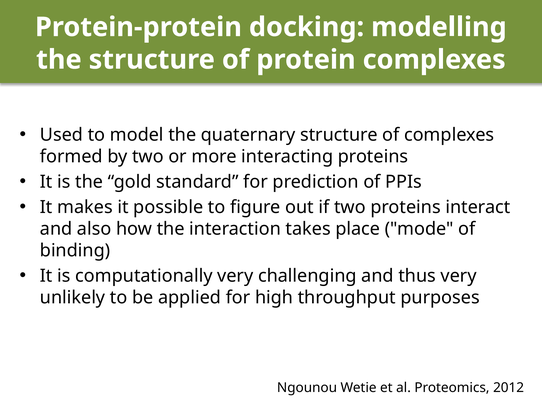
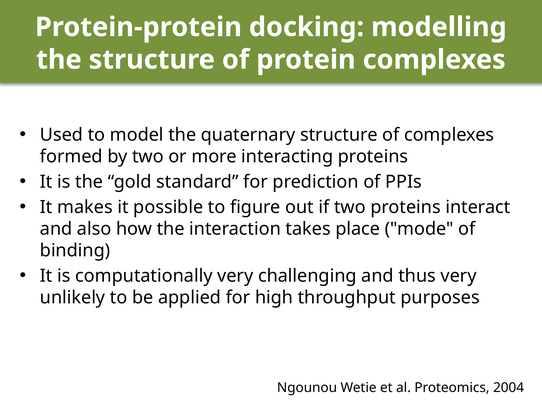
2012: 2012 -> 2004 (509, 387)
